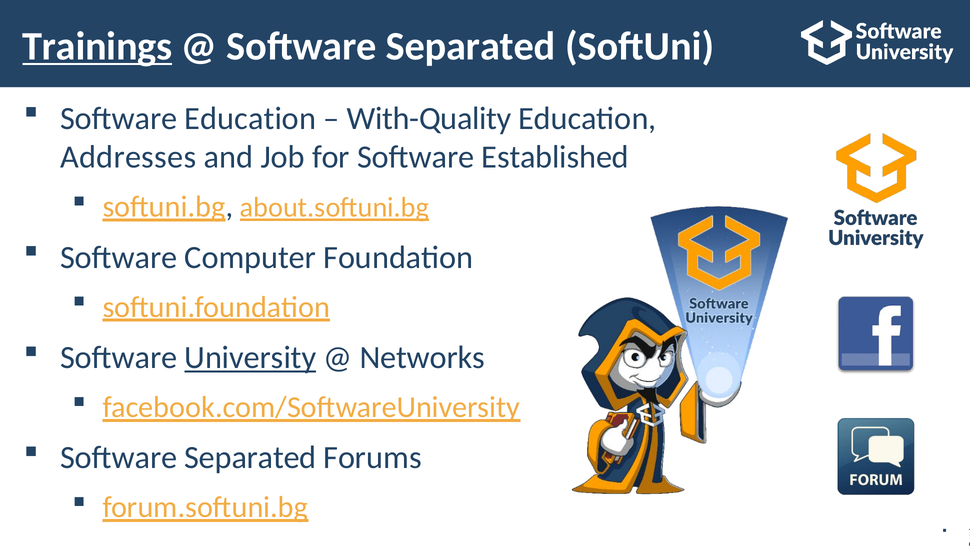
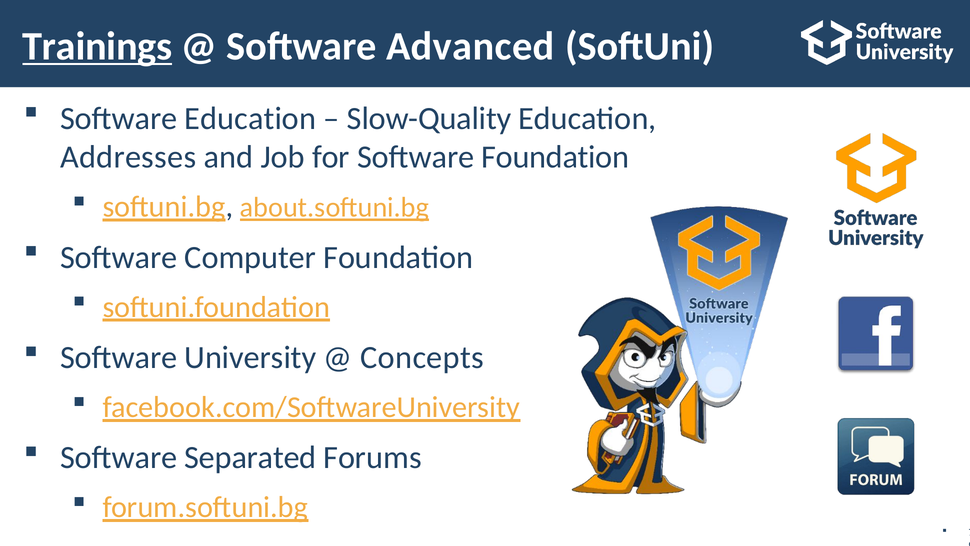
Separated: Separated -> Advanced (470, 47)
With-Quality: With-Quality -> Slow-Quality (429, 118)
Software Established: Established -> Foundation (555, 157)
University underline: present -> none (250, 357)
Networks: Networks -> Concepts (422, 357)
